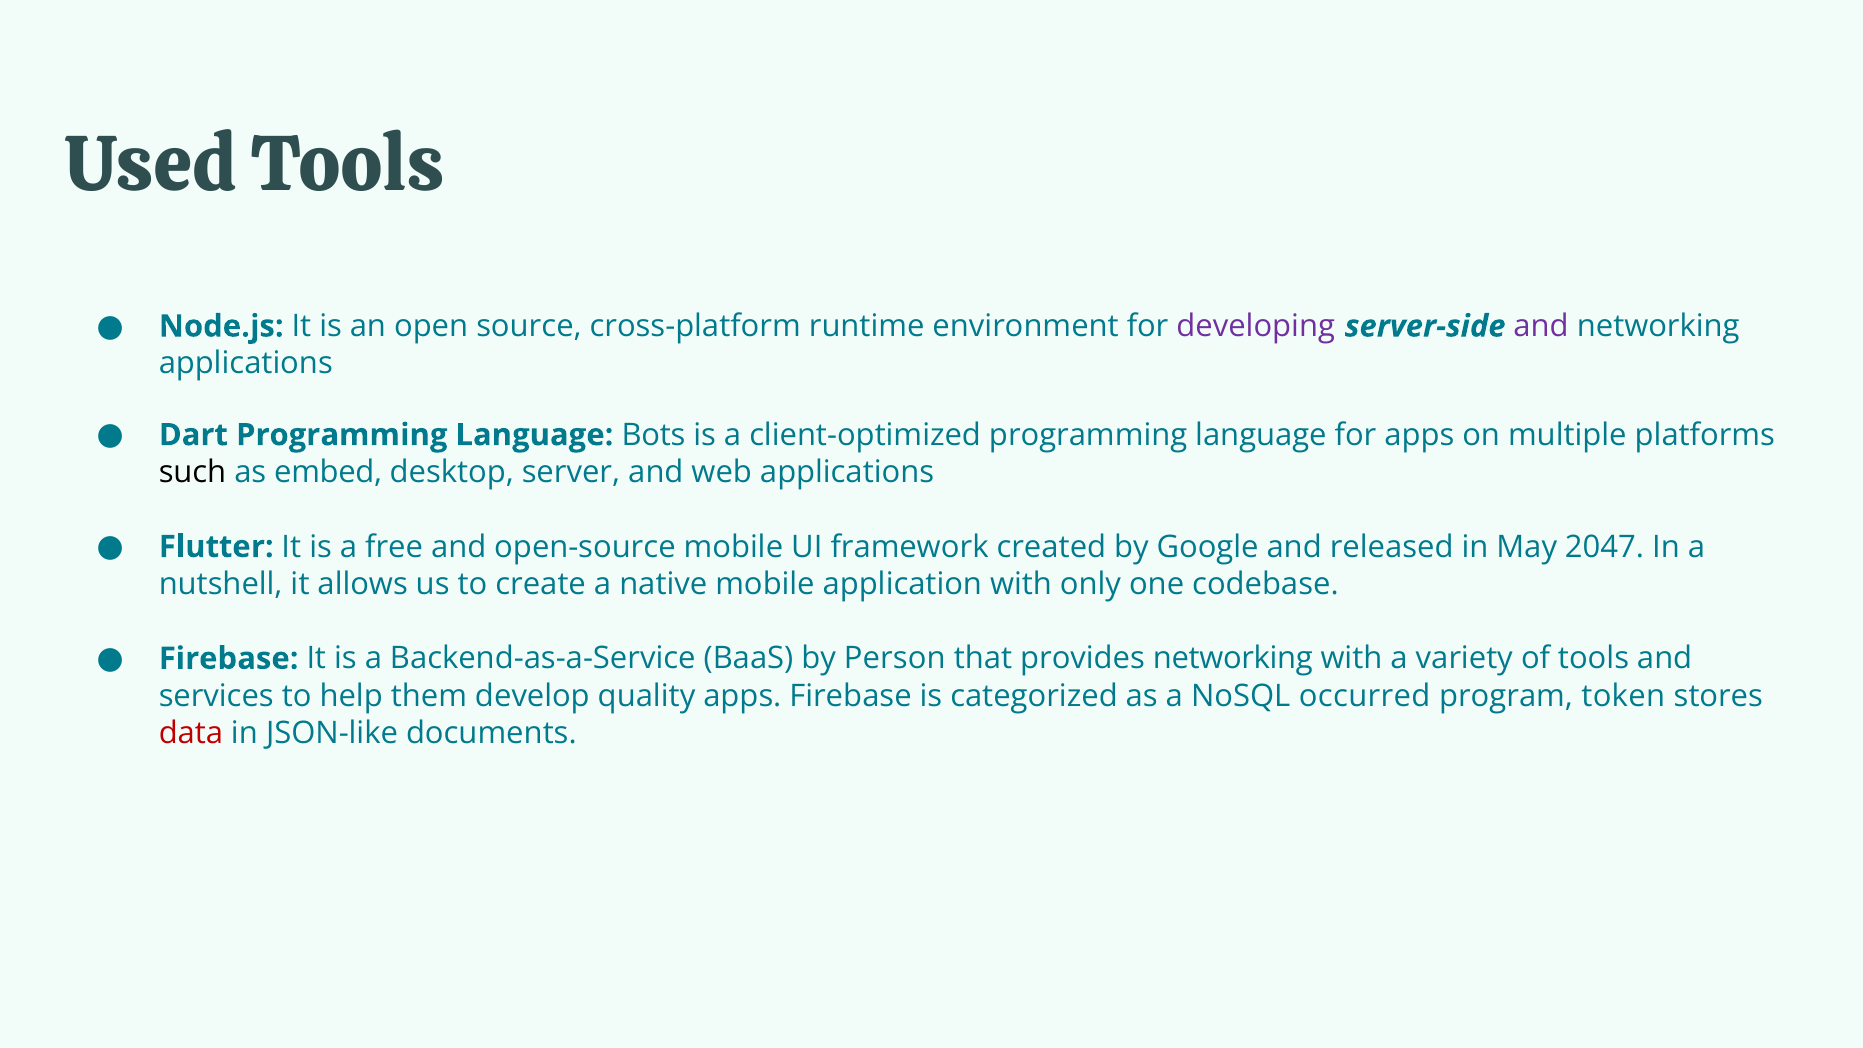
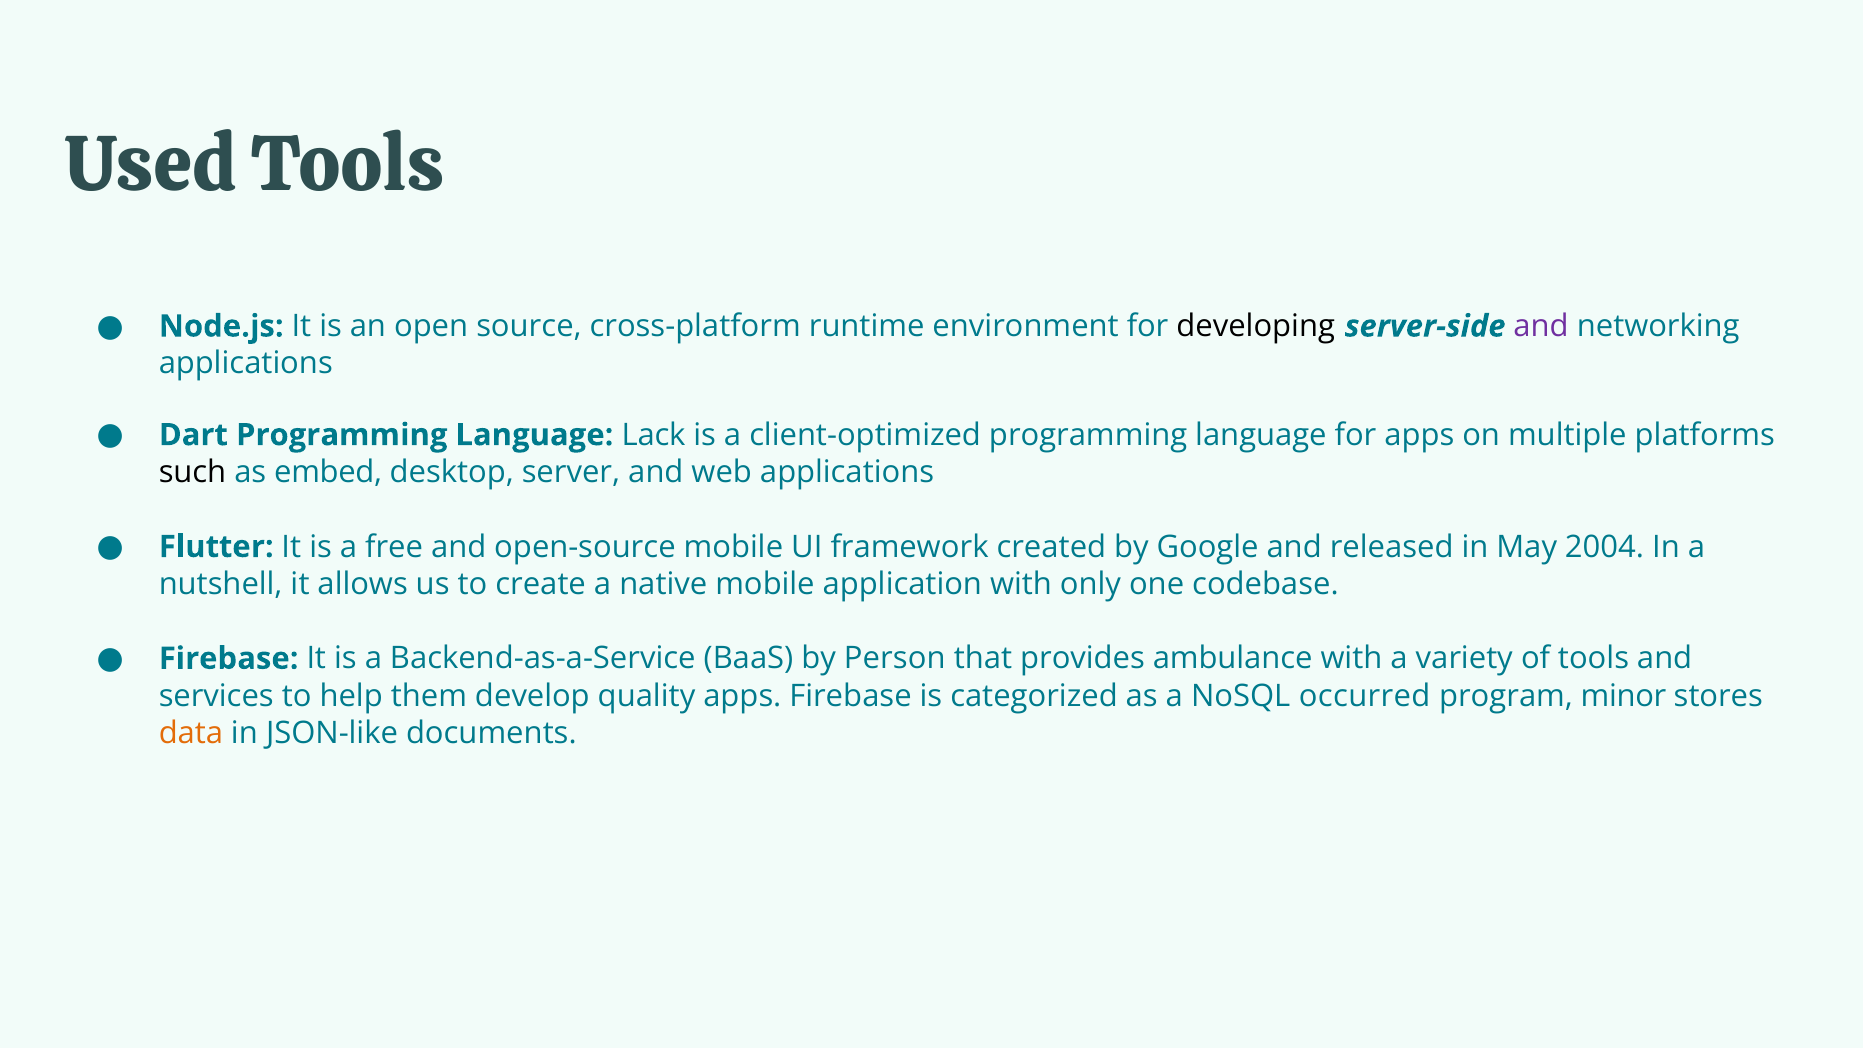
developing colour: purple -> black (1256, 326)
Bots: Bots -> Lack (654, 435)
2047: 2047 -> 2004 (1605, 547)
provides networking: networking -> ambulance (1233, 659)
token: token -> minor (1624, 696)
data colour: red -> orange (191, 733)
